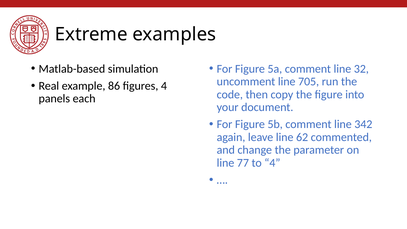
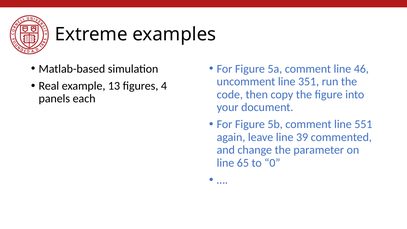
32: 32 -> 46 (361, 69)
705: 705 -> 351 (309, 82)
86: 86 -> 13 (114, 86)
342: 342 -> 551 (363, 124)
62: 62 -> 39 (302, 137)
77: 77 -> 65 (243, 163)
to 4: 4 -> 0 (272, 163)
